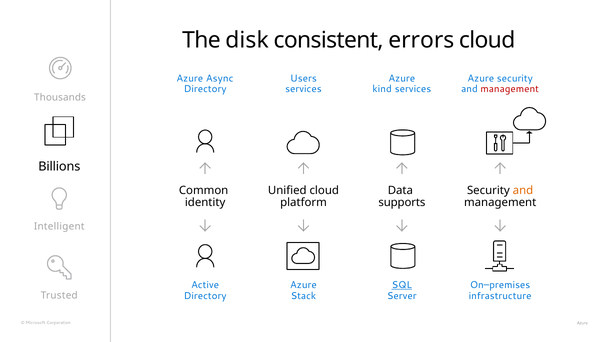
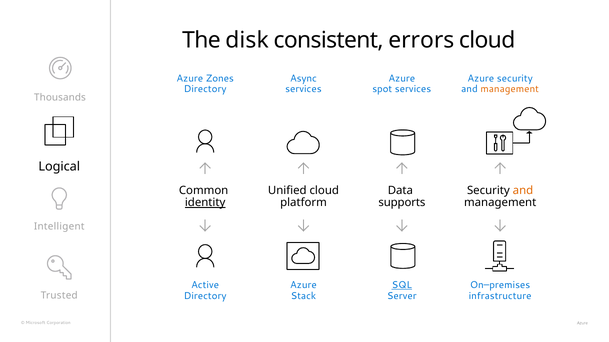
Async: Async -> Zones (220, 79)
Users: Users -> Async (304, 79)
kind: kind -> spot (382, 89)
management colour: red -> orange (510, 89)
Billions: Billions -> Logical (59, 167)
identity underline: none -> present (205, 203)
